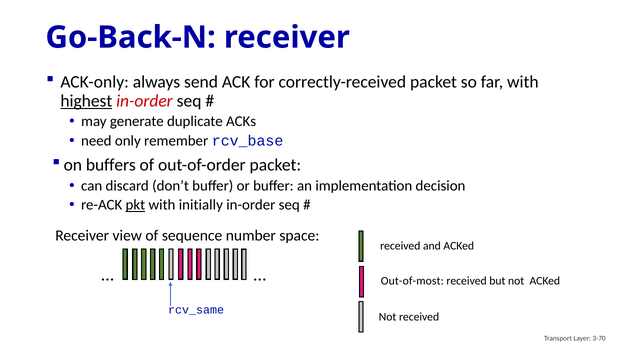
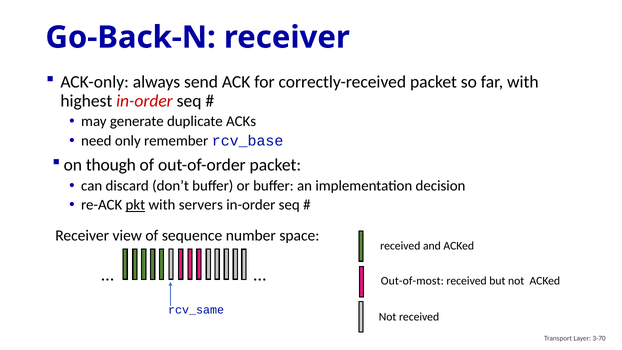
highest underline: present -> none (86, 101)
buffers: buffers -> though (111, 165)
initially: initially -> servers (201, 205)
